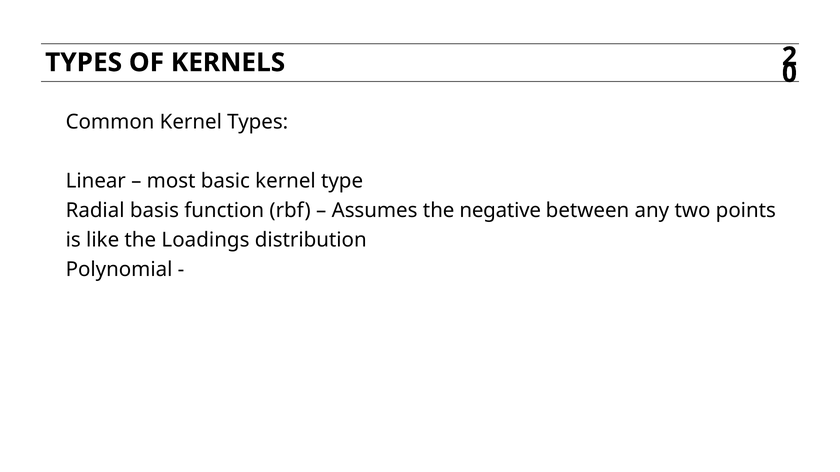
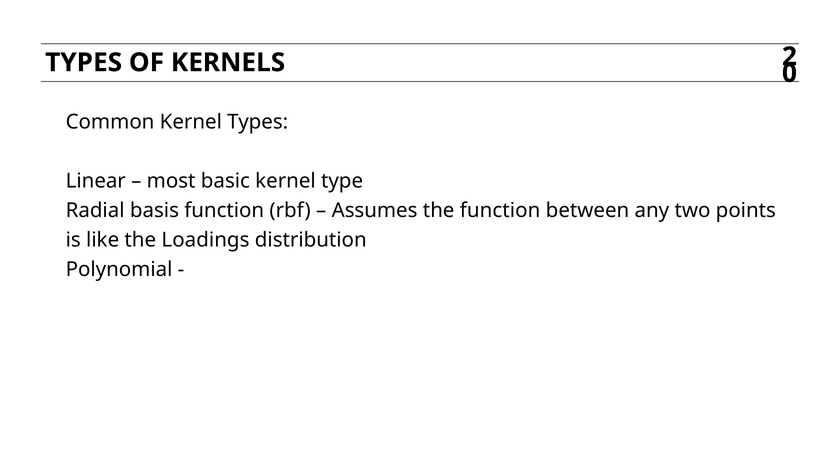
the negative: negative -> function (500, 210)
